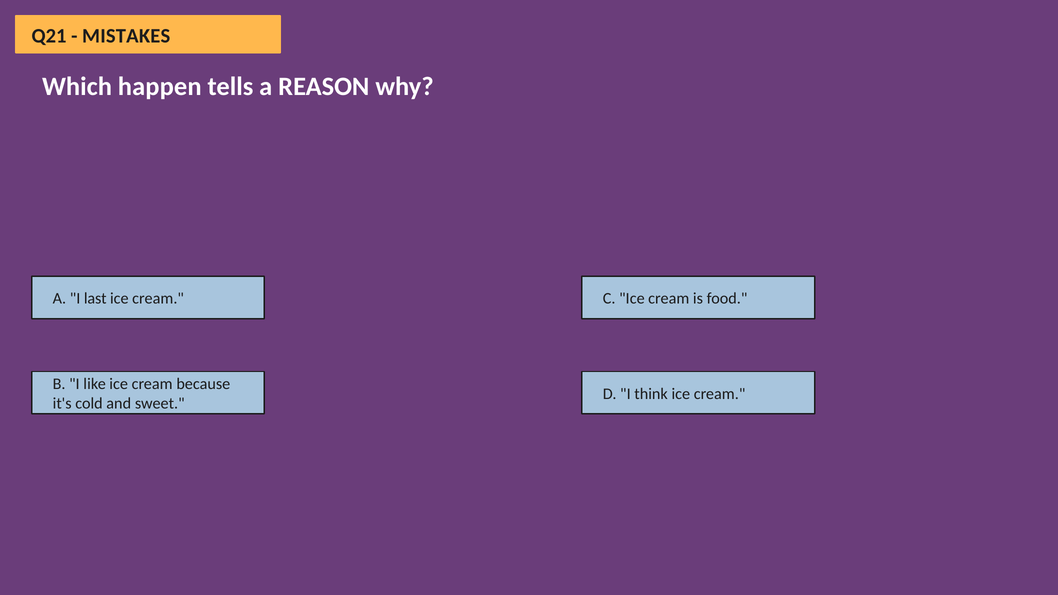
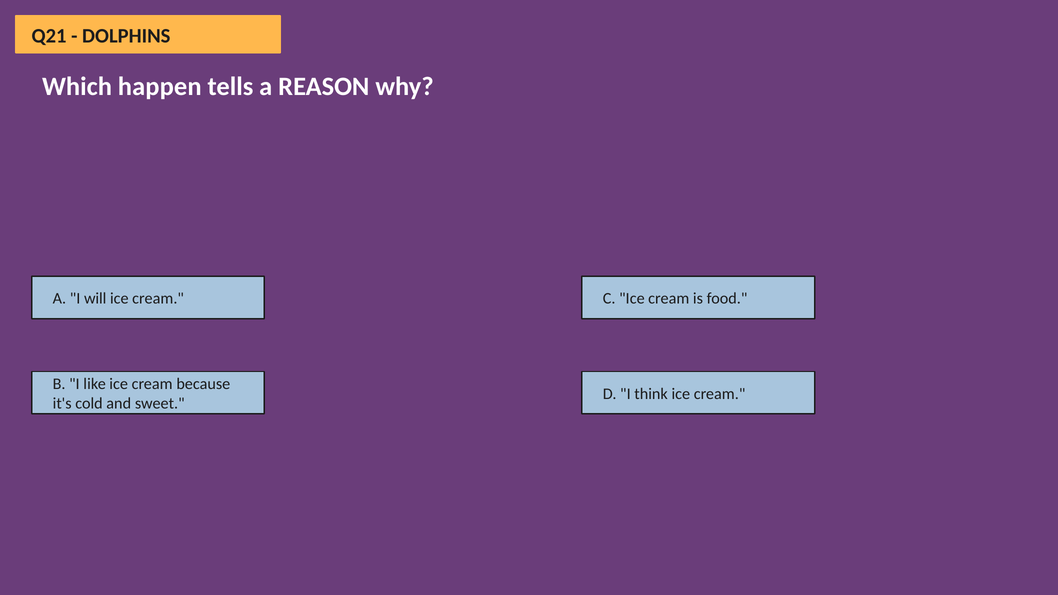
MISTAKES: MISTAKES -> DOLPHINS (126, 36)
last: last -> will (95, 299)
